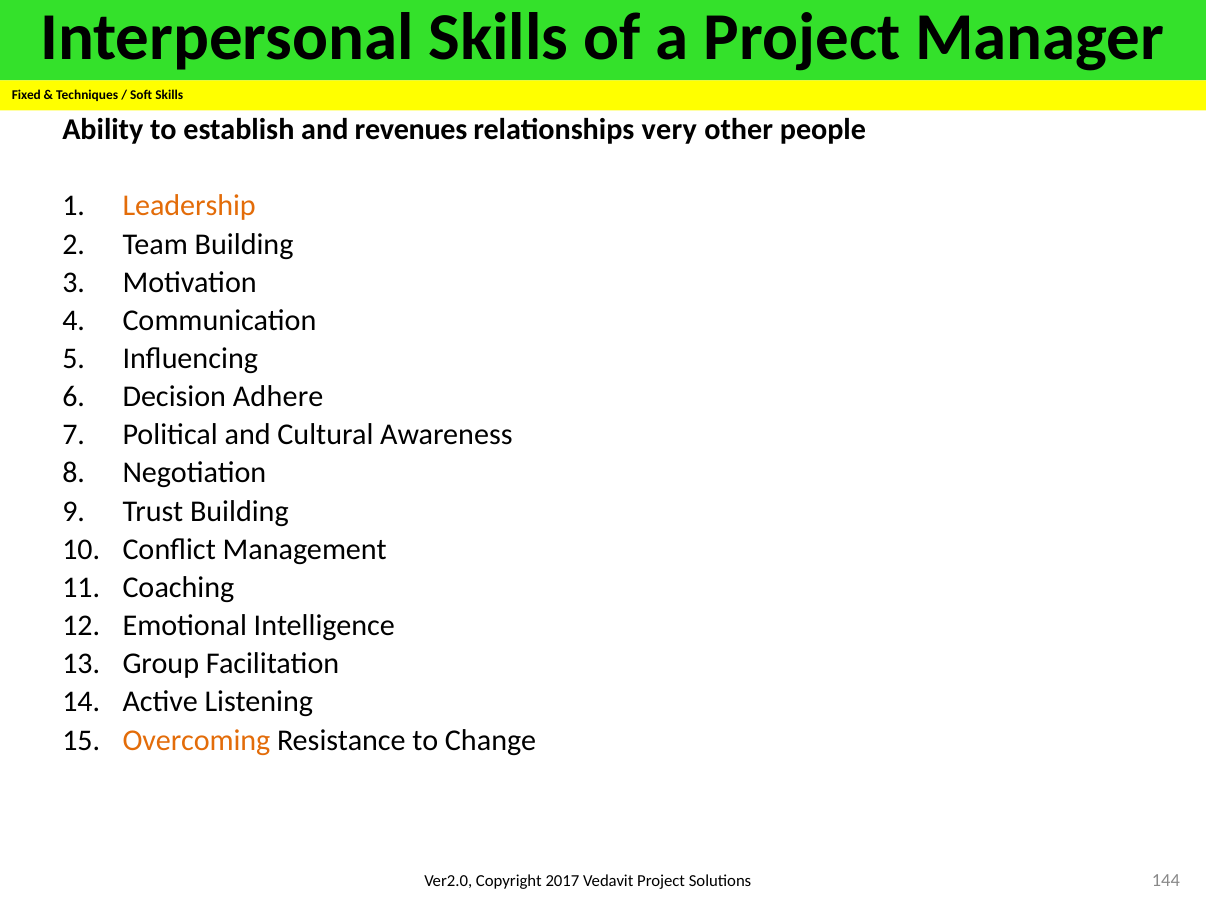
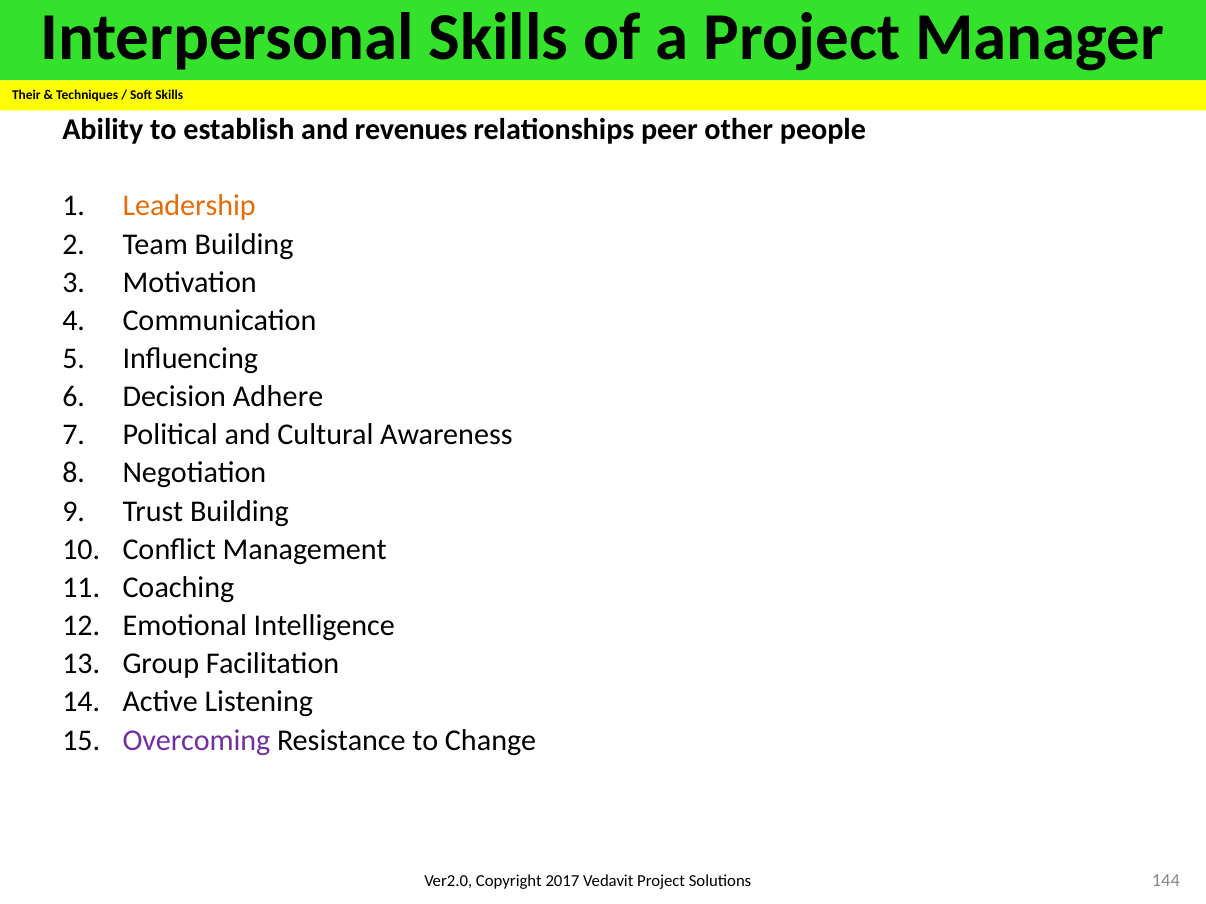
Fixed: Fixed -> Their (26, 95)
very: very -> peer (669, 130)
Overcoming colour: orange -> purple (196, 741)
